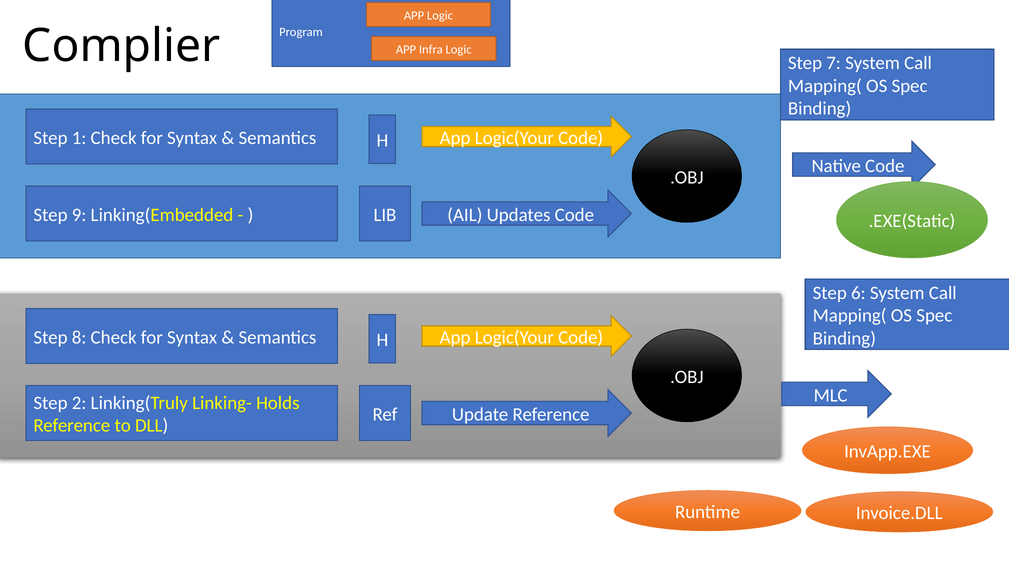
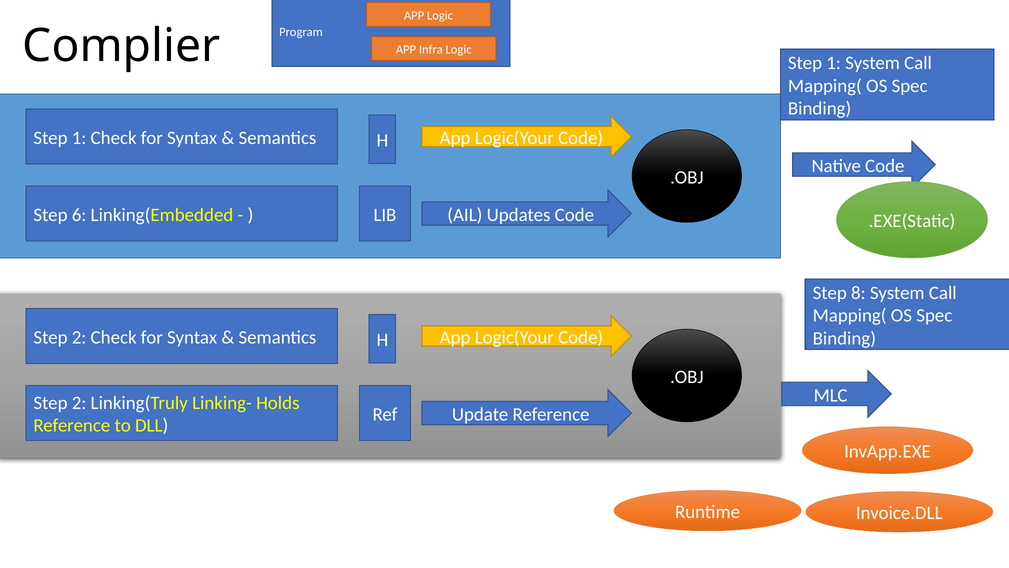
7: 7 -> 1 (834, 63)
9: 9 -> 6 (79, 215)
6: 6 -> 8 (858, 293)
8: 8 -> 2 (79, 337)
